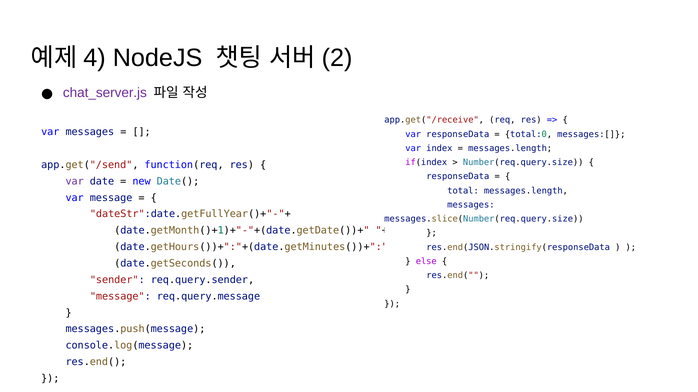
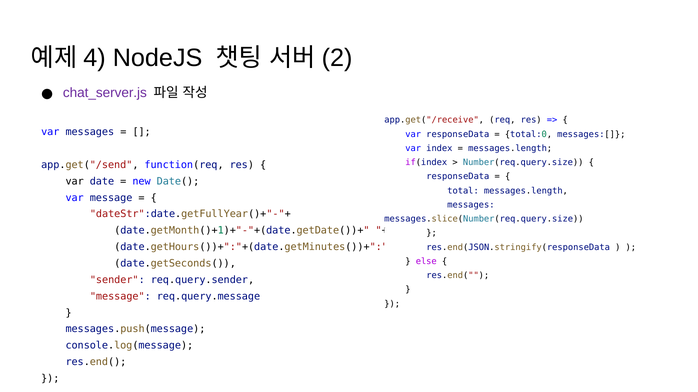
var colour: purple -> black (75, 182)
